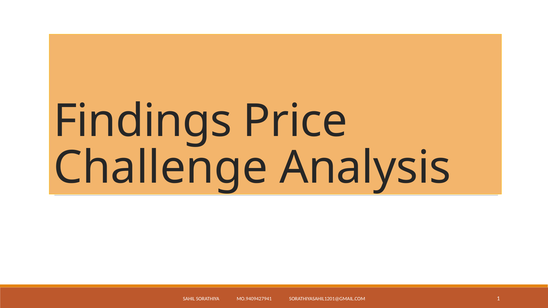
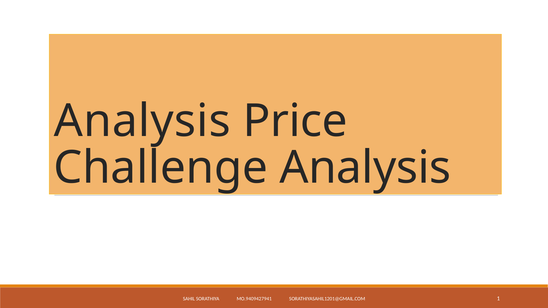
Findings: Findings -> Analysis (142, 121)
